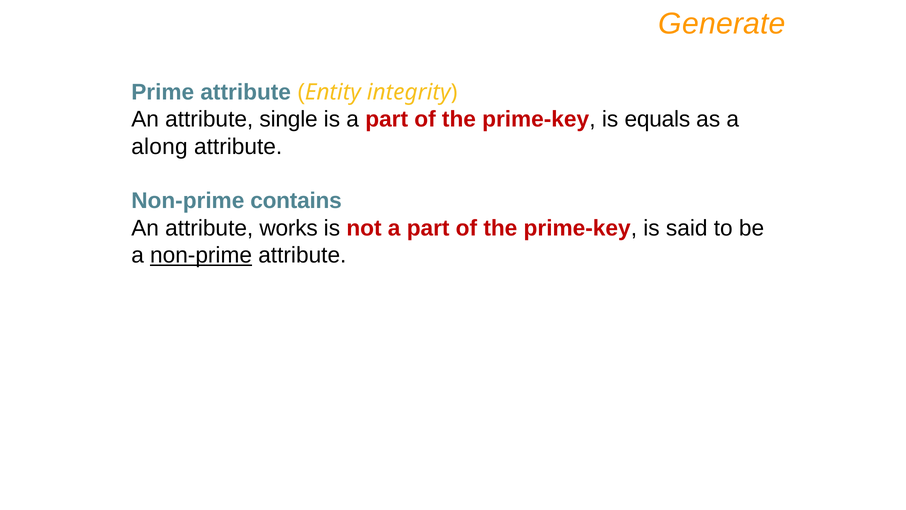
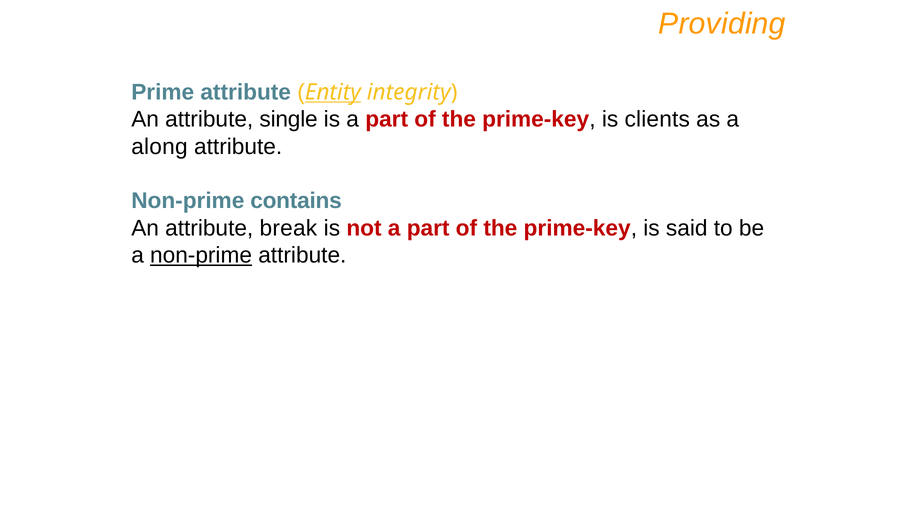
Generate: Generate -> Providing (722, 24)
Entity underline: none -> present (333, 92)
equals: equals -> clients (657, 119)
works: works -> break (288, 228)
